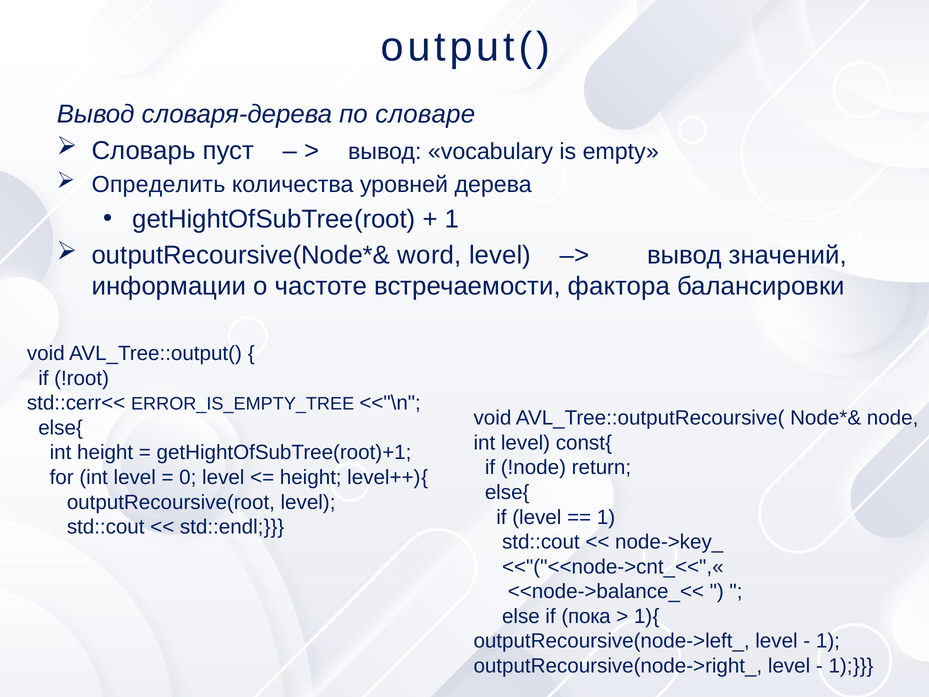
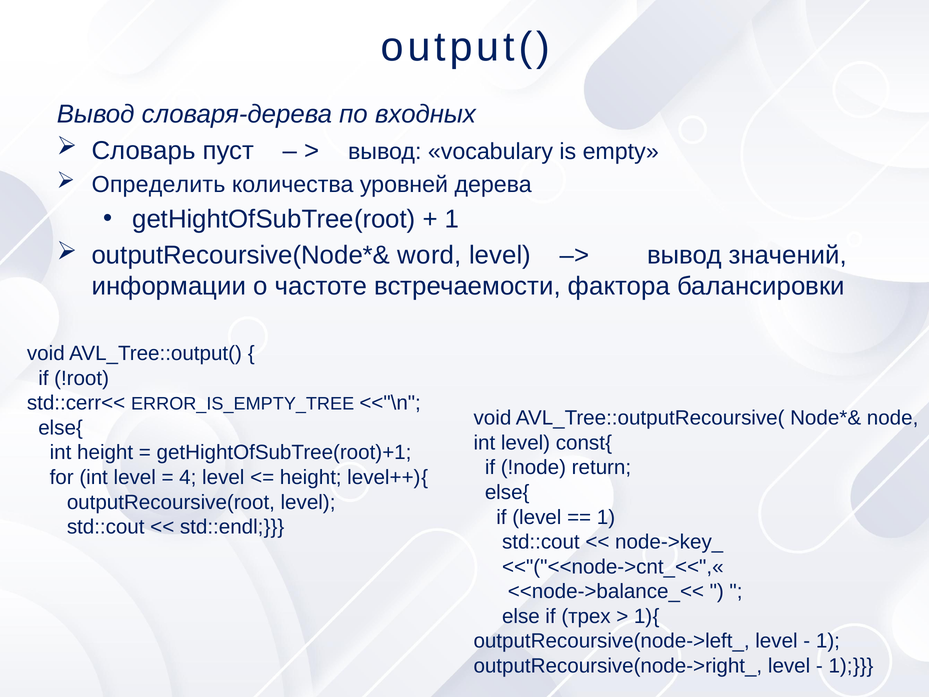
словаре: словаре -> входных (425, 114)
0: 0 -> 4 (188, 477)
пока: пока -> трех (586, 616)
